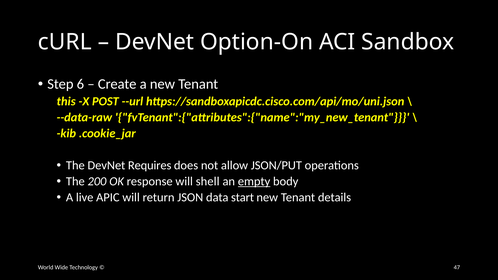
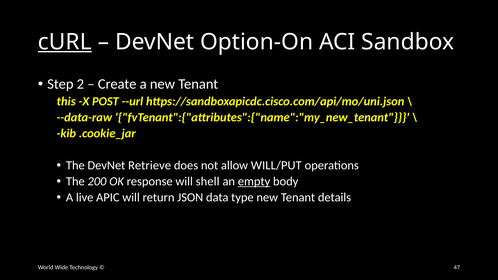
cURL underline: none -> present (65, 42)
6: 6 -> 2 (80, 84)
Requires: Requires -> Retrieve (150, 165)
JSON/PUT: JSON/PUT -> WILL/PUT (276, 165)
start: start -> type (242, 198)
